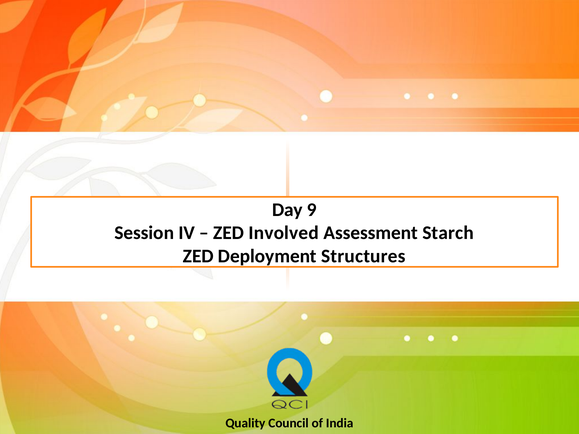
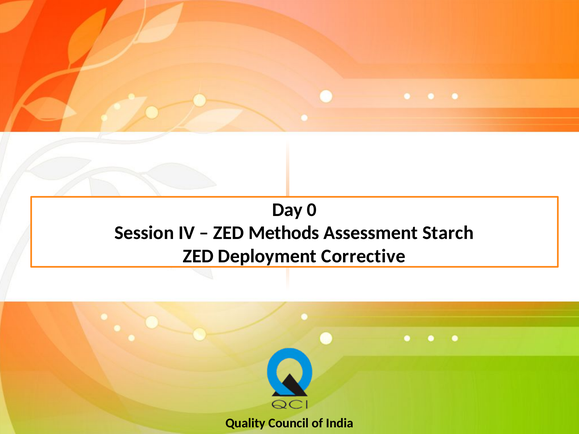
9: 9 -> 0 (312, 210)
Involved: Involved -> Methods (284, 233)
Structures: Structures -> Corrective (363, 256)
